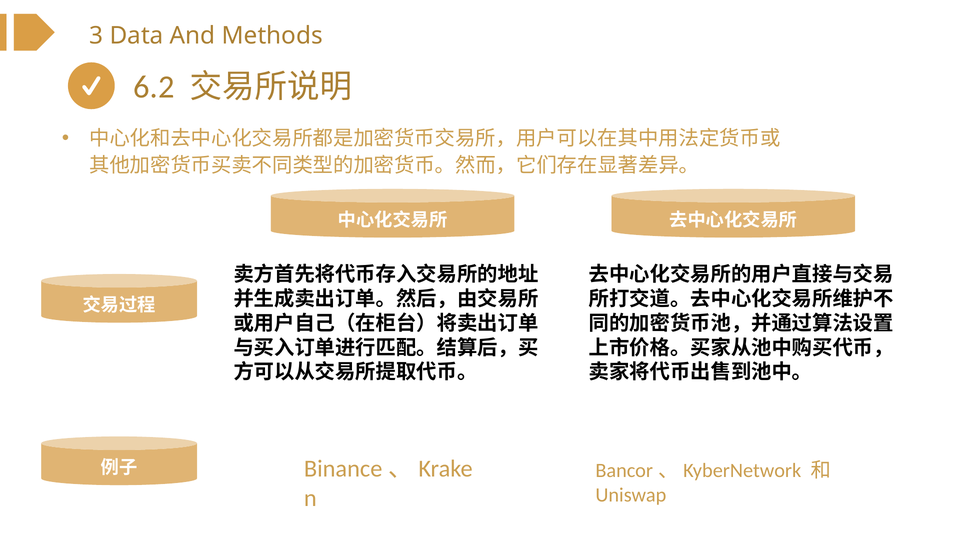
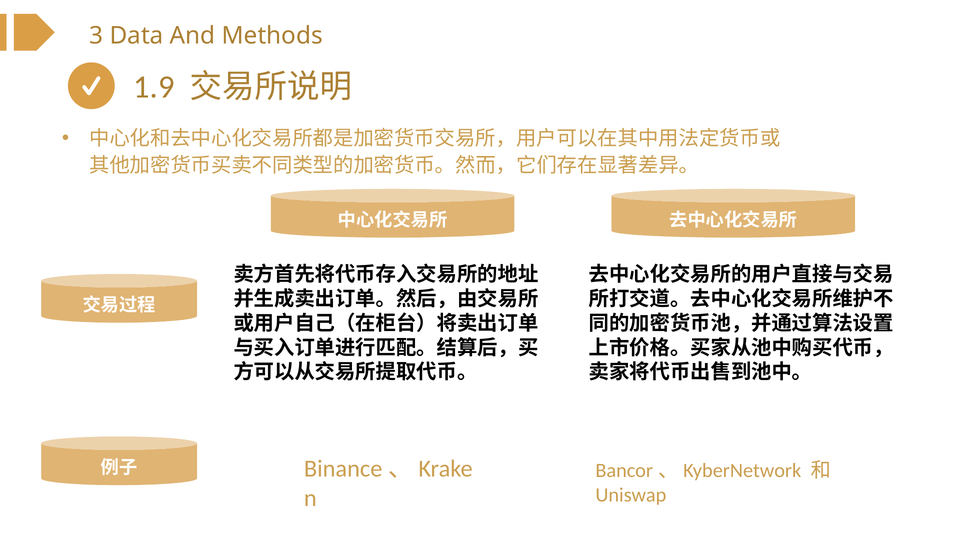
6.2: 6.2 -> 1.9 (154, 87)
